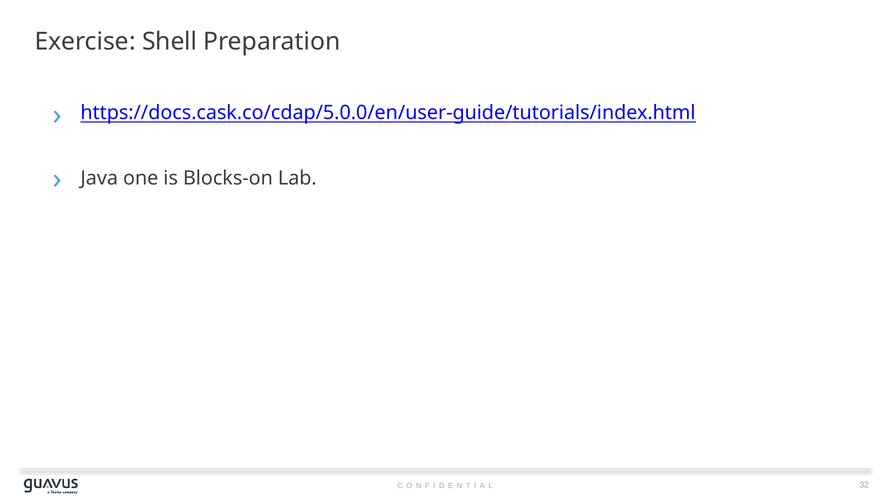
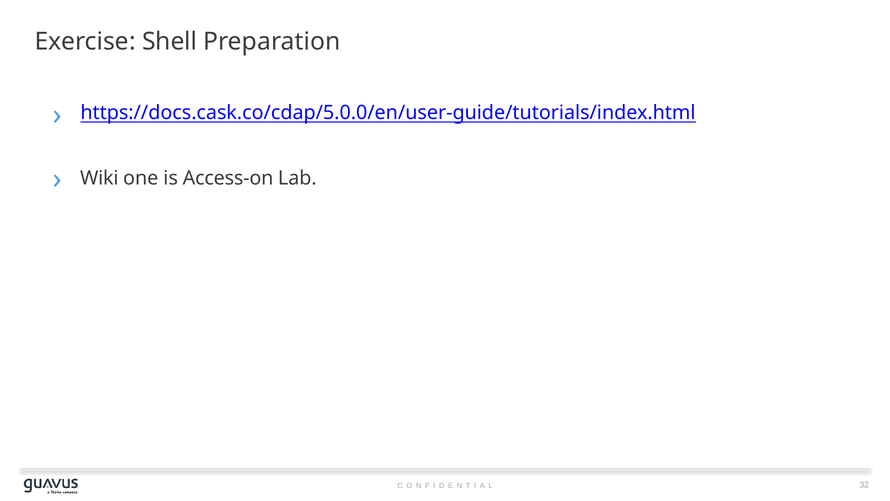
Java: Java -> Wiki (99, 178)
Blocks-on: Blocks-on -> Access-on (228, 178)
